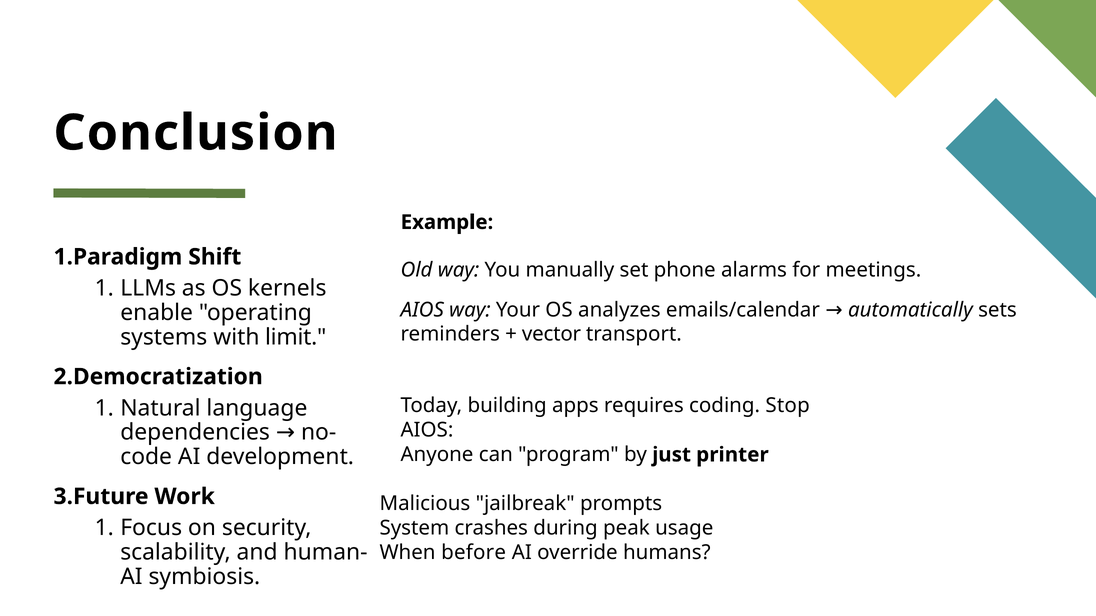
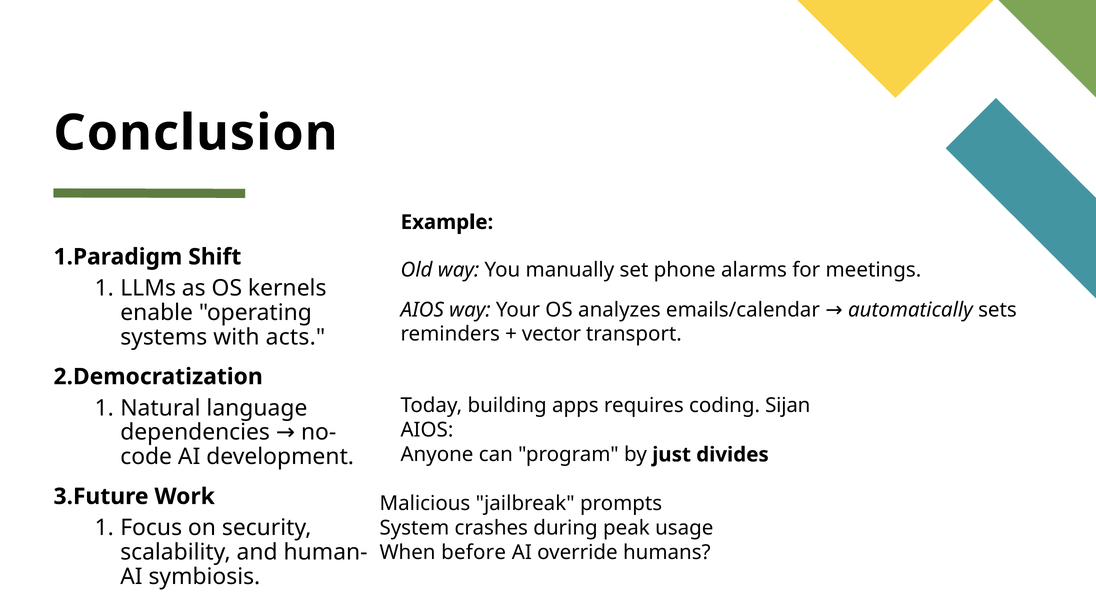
limit: limit -> acts (296, 337)
Stop: Stop -> Sijan (788, 406)
printer: printer -> divides (732, 455)
